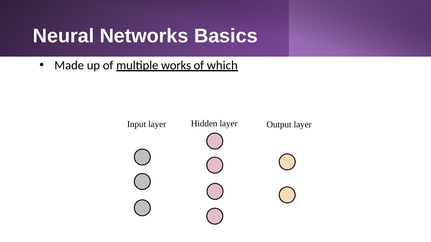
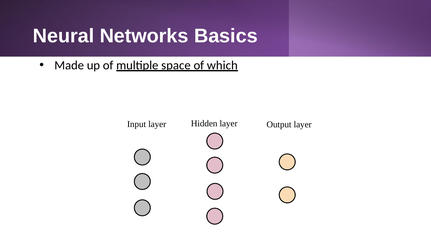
works: works -> space (176, 65)
